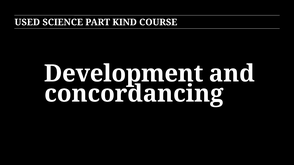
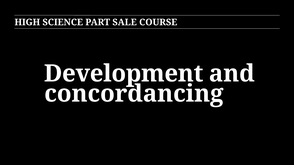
USED: USED -> HIGH (27, 22)
KIND: KIND -> SALE (125, 22)
